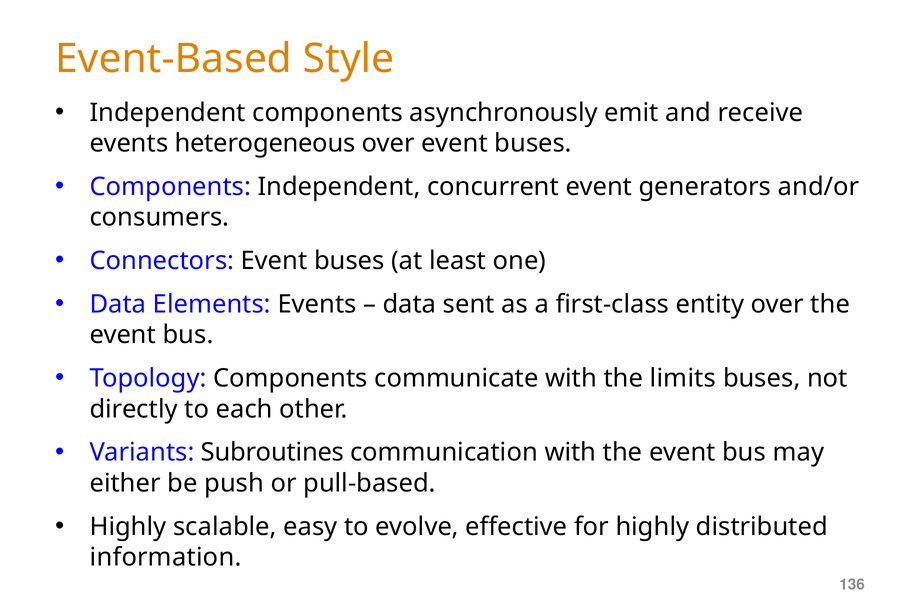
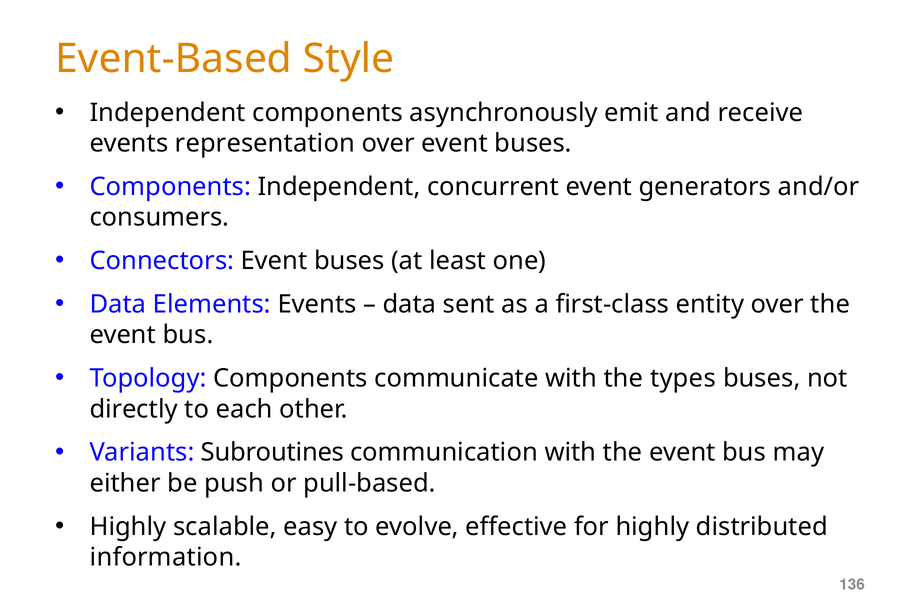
heterogeneous: heterogeneous -> representation (265, 143)
limits: limits -> types (683, 379)
